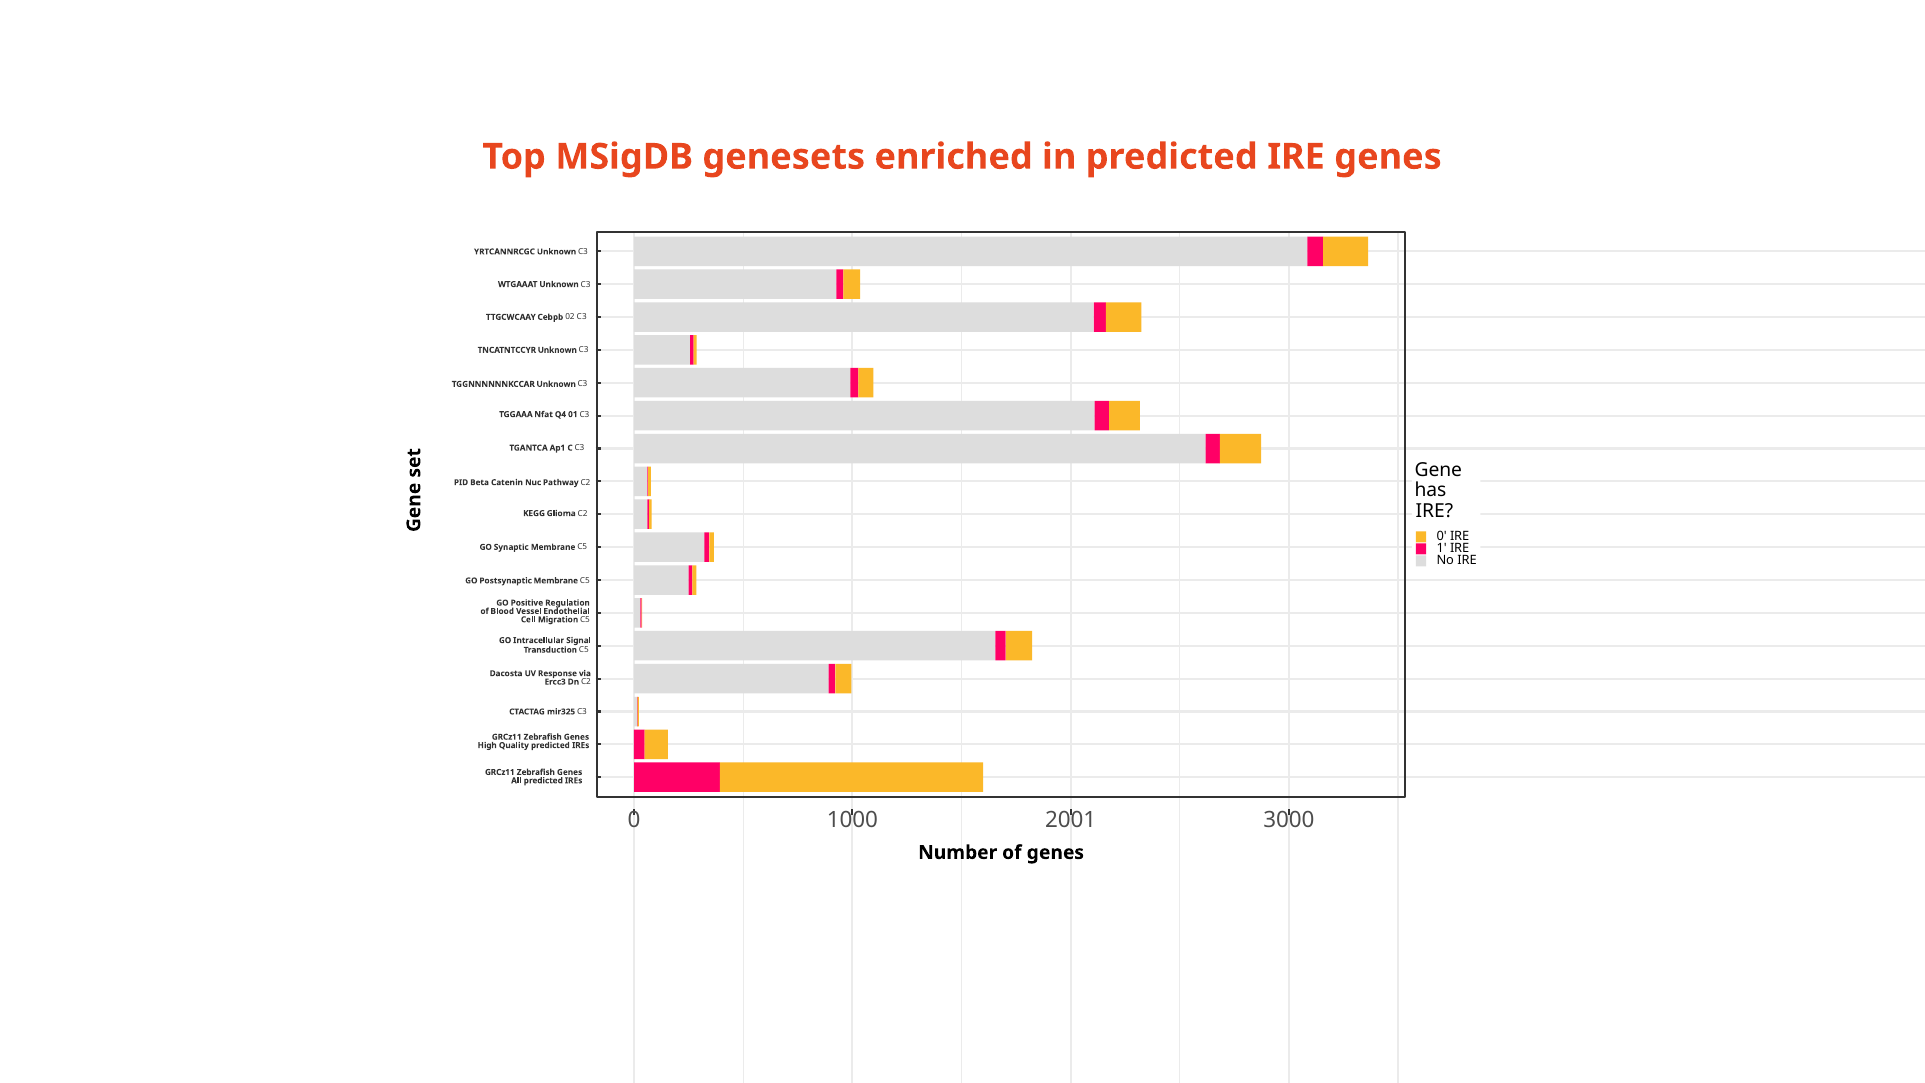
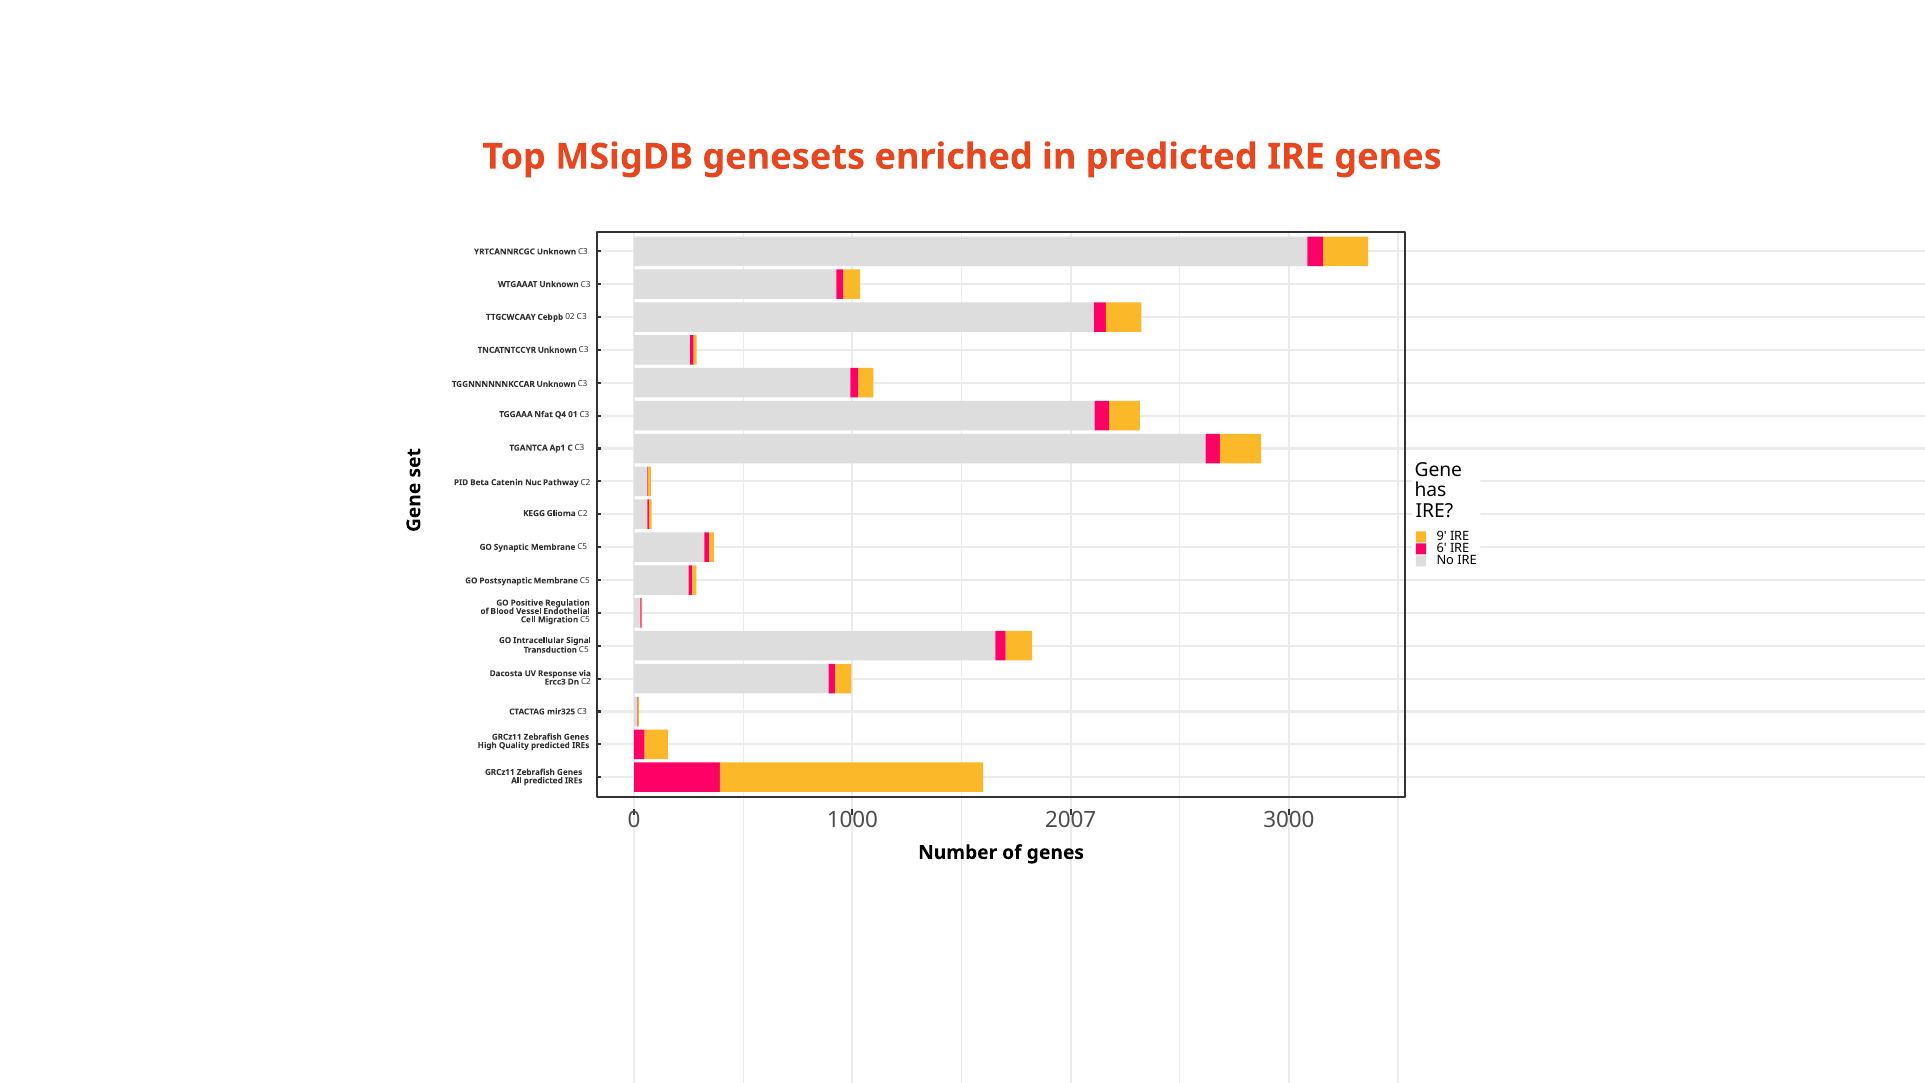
0: 0 -> 9 (1442, 536)
1: 1 -> 6 (1442, 548)
2001: 2001 -> 2007 (1071, 820)
